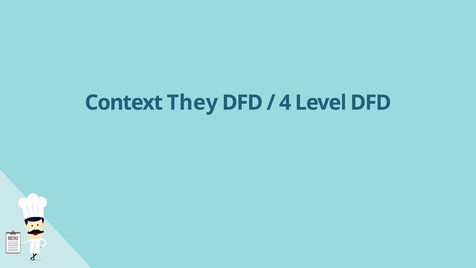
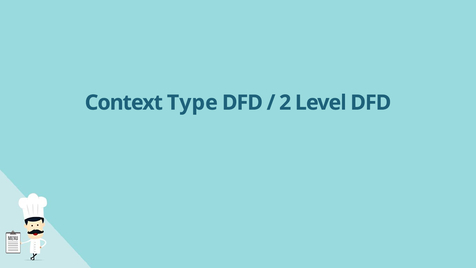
They: They -> Type (192, 103)
4: 4 -> 2 (285, 103)
